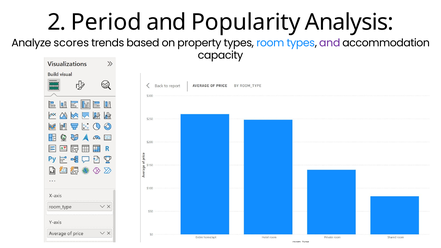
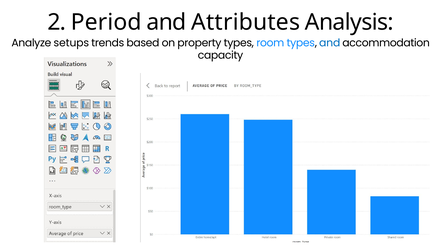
Popularity: Popularity -> Attributes (246, 22)
scores: scores -> setups (71, 43)
and colour: purple -> blue (330, 43)
